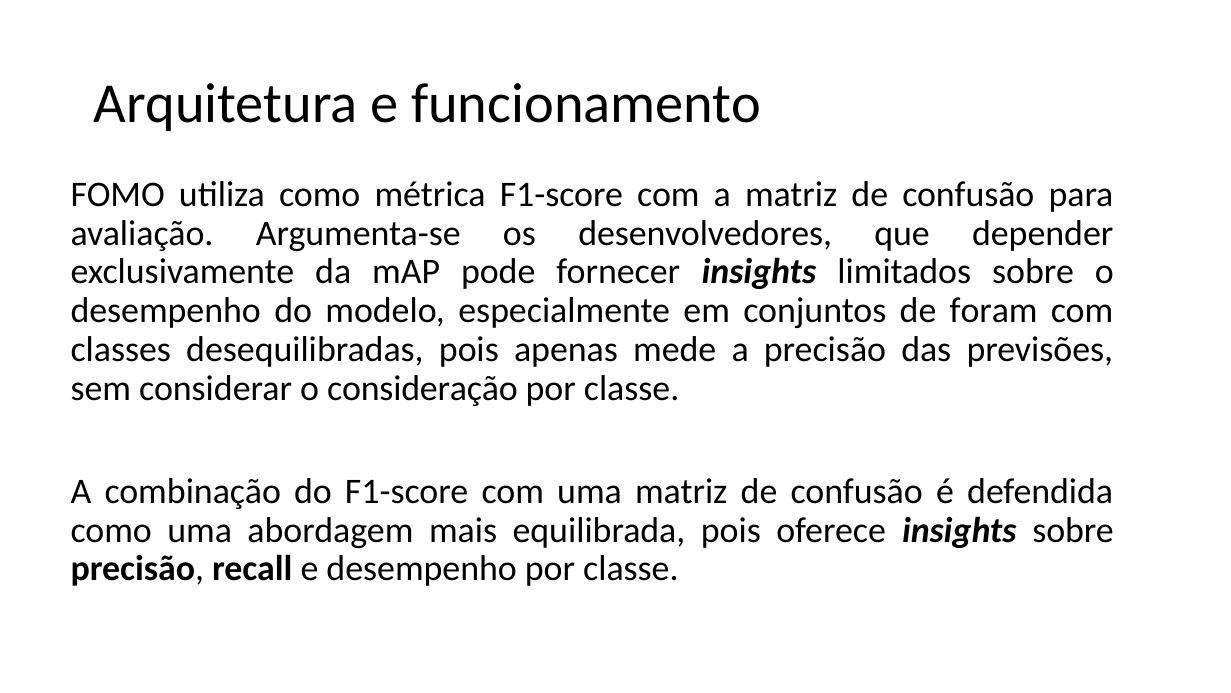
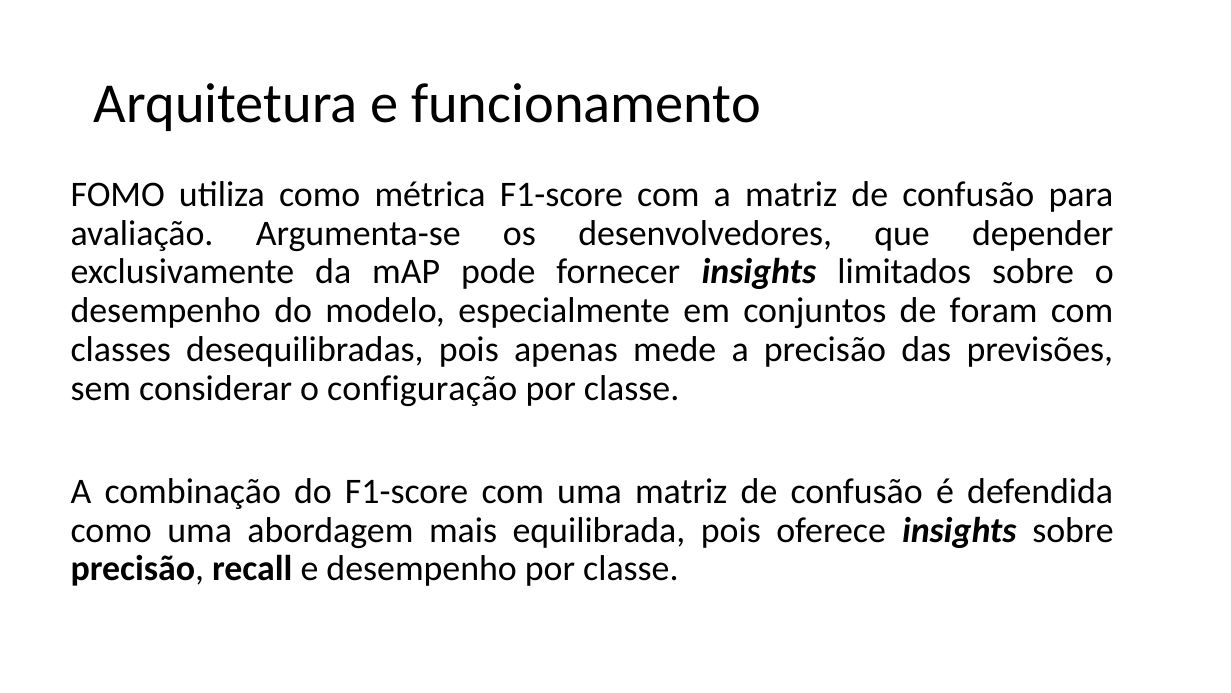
consideração: consideração -> configuração (422, 388)
